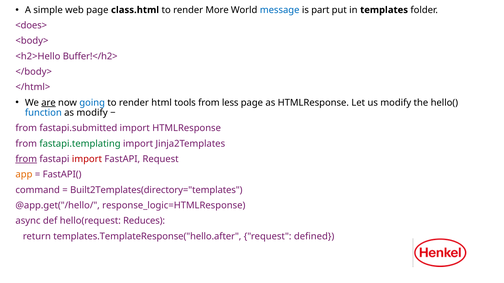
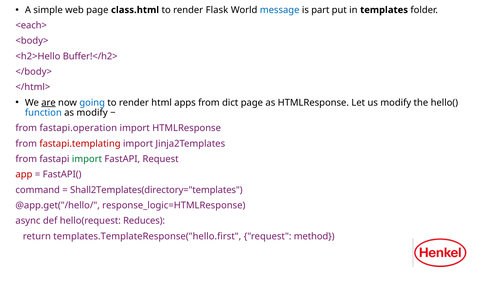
More: More -> Flask (217, 10)
<does>: <does> -> <each> (31, 25)
tools: tools -> apps (185, 103)
less: less -> dict (230, 103)
fastapi.submitted: fastapi.submitted -> fastapi.operation (78, 128)
fastapi.templating colour: green -> red (80, 144)
from underline: present -> none (26, 159)
import colour: red -> green (87, 159)
app colour: orange -> red (24, 175)
Built2Templates(directory="templates: Built2Templates(directory="templates -> Shall2Templates(directory="templates (156, 190)
templates.TemplateResponse("hello.after: templates.TemplateResponse("hello.after -> templates.TemplateResponse("hello.first (147, 237)
defined: defined -> method (314, 237)
